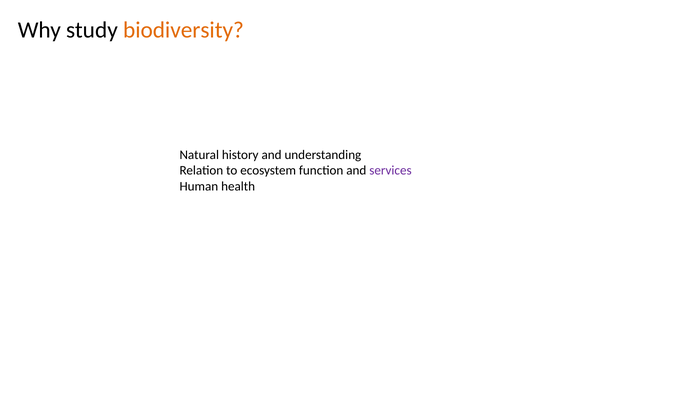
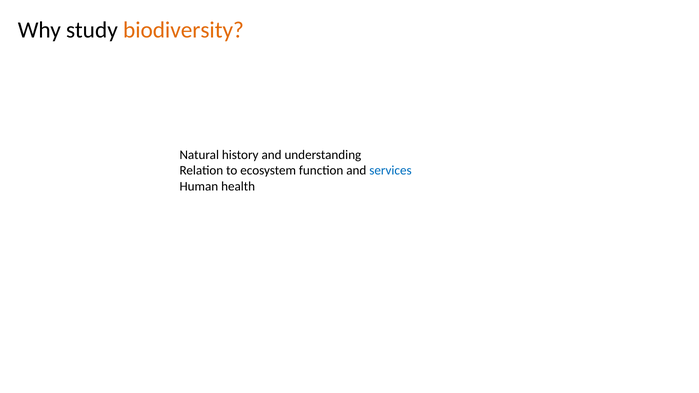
services colour: purple -> blue (390, 171)
